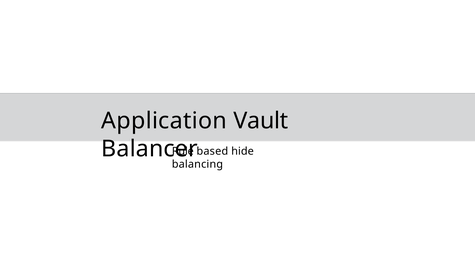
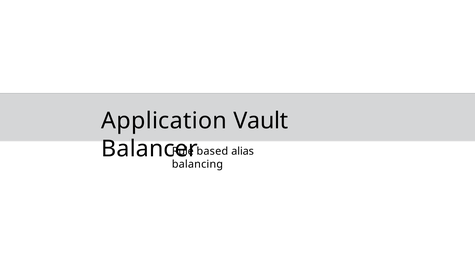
hide: hide -> alias (243, 151)
